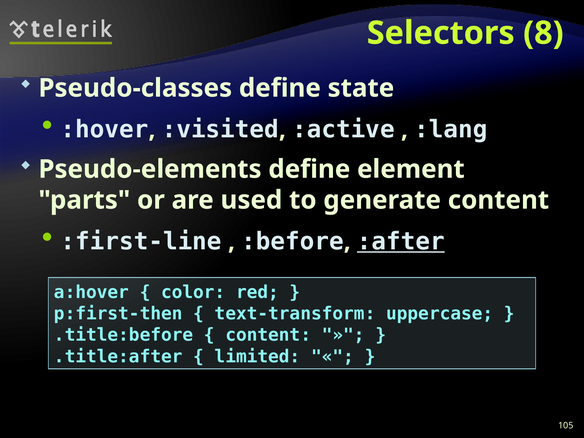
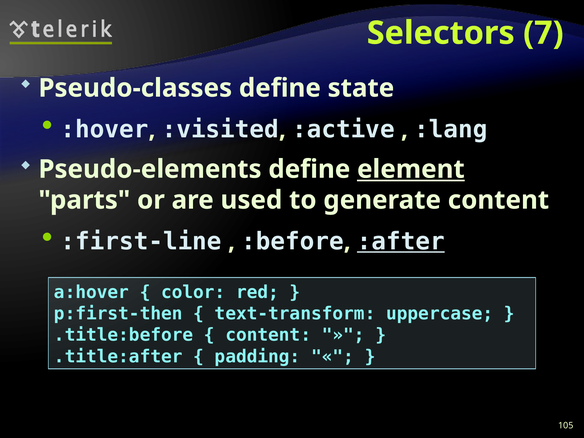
8: 8 -> 7 (543, 33)
element underline: none -> present (411, 169)
limited: limited -> padding (258, 356)
